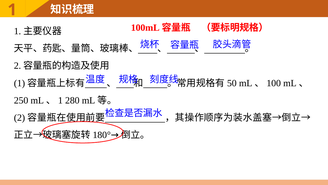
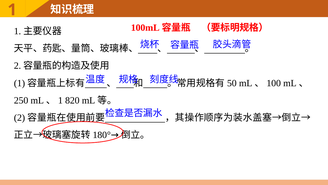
280: 280 -> 820 (72, 100)
